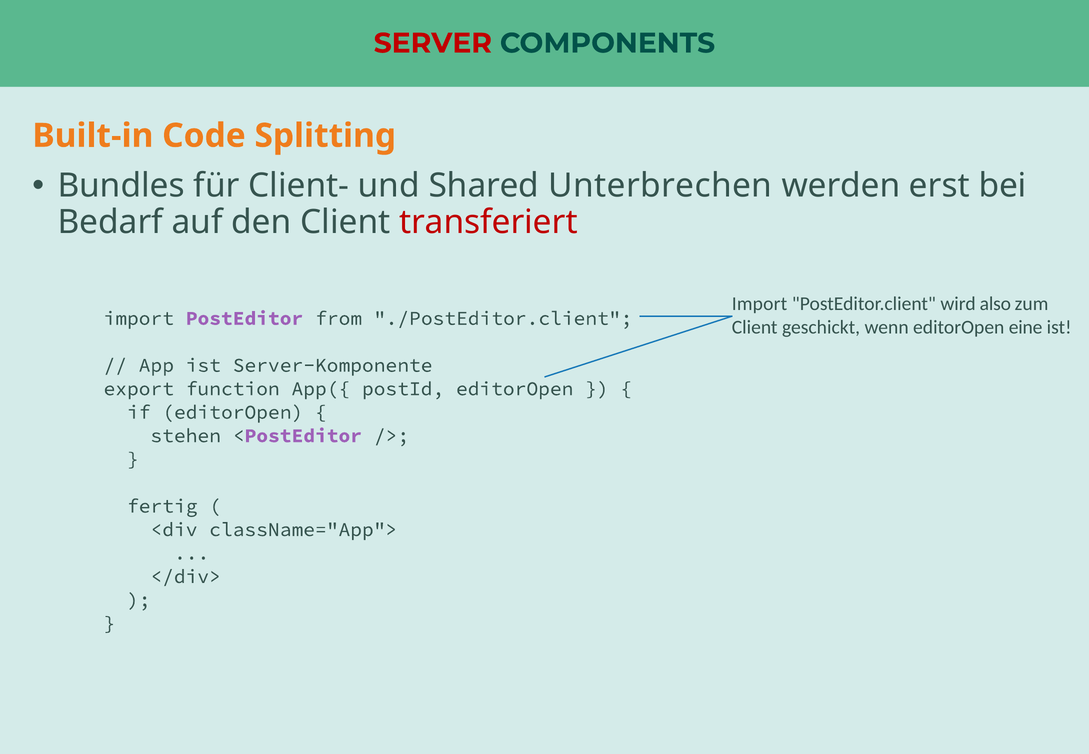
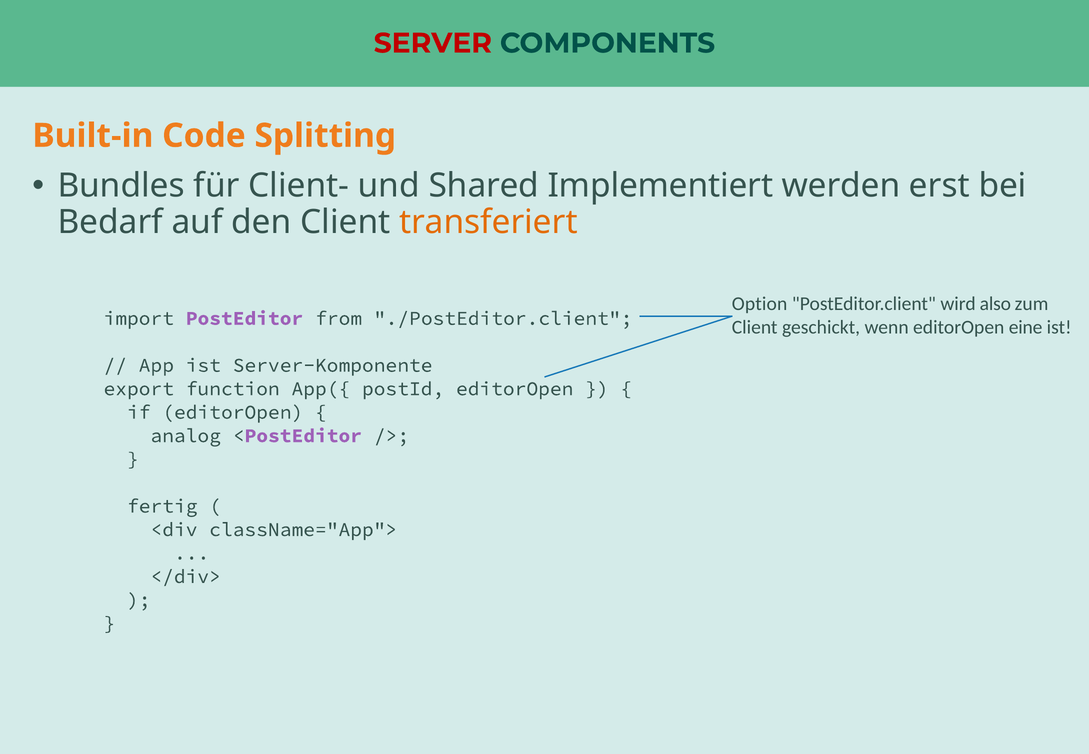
Unterbrechen: Unterbrechen -> Implementiert (660, 186)
transferiert colour: red -> orange (488, 222)
Import: Import -> Option (760, 304)
stehen: stehen -> analog (186, 436)
